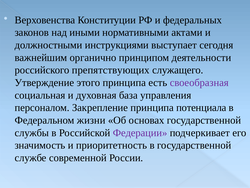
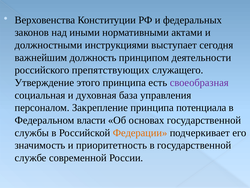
органично: органично -> должность (93, 57)
жизни: жизни -> власти (91, 120)
Федерации colour: purple -> orange (140, 132)
